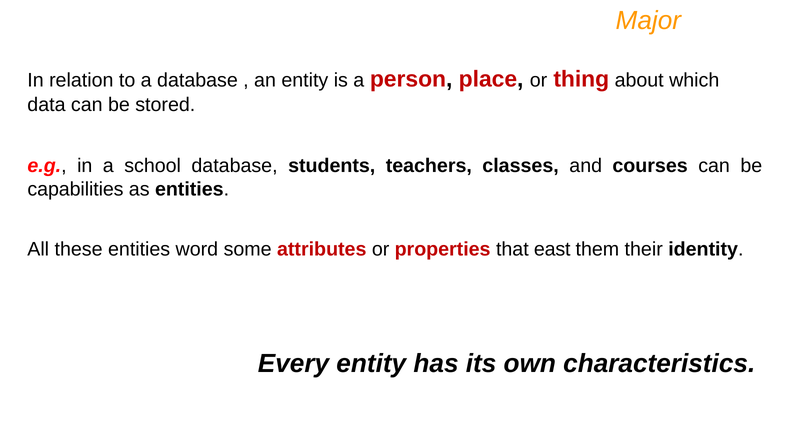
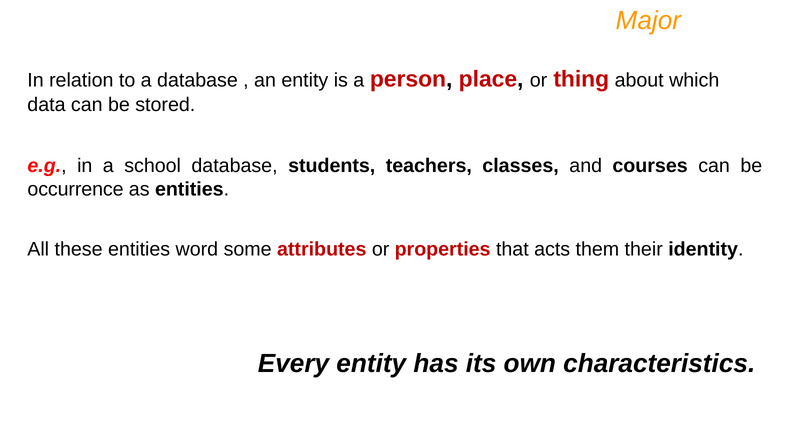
capabilities: capabilities -> occurrence (76, 189)
east: east -> acts (552, 249)
